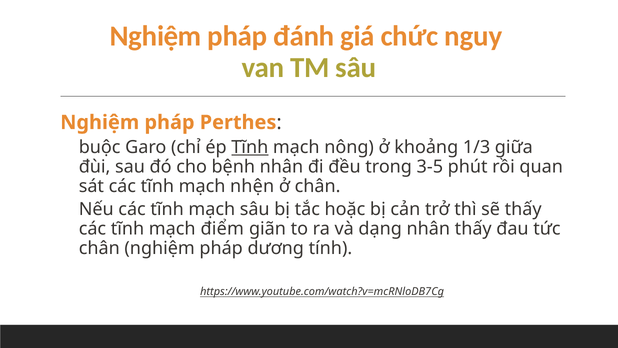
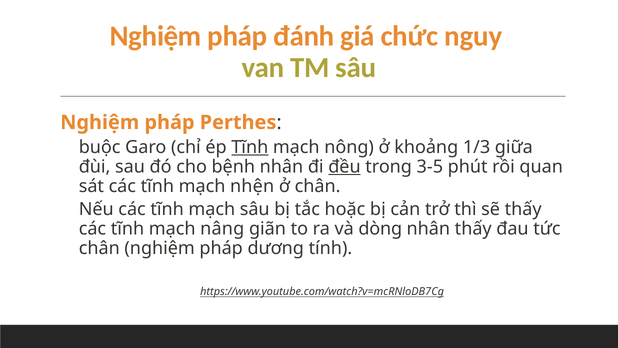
đều underline: none -> present (344, 167)
điểm: điểm -> nâng (222, 229)
dạng: dạng -> dòng (380, 229)
